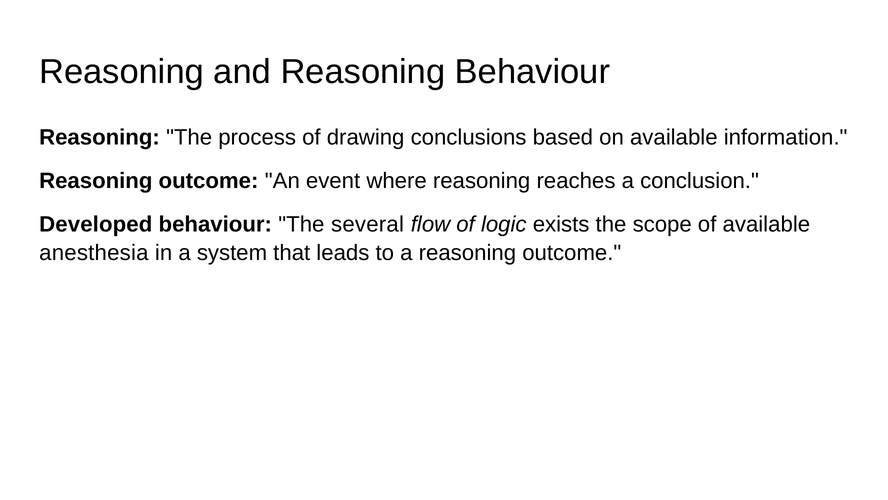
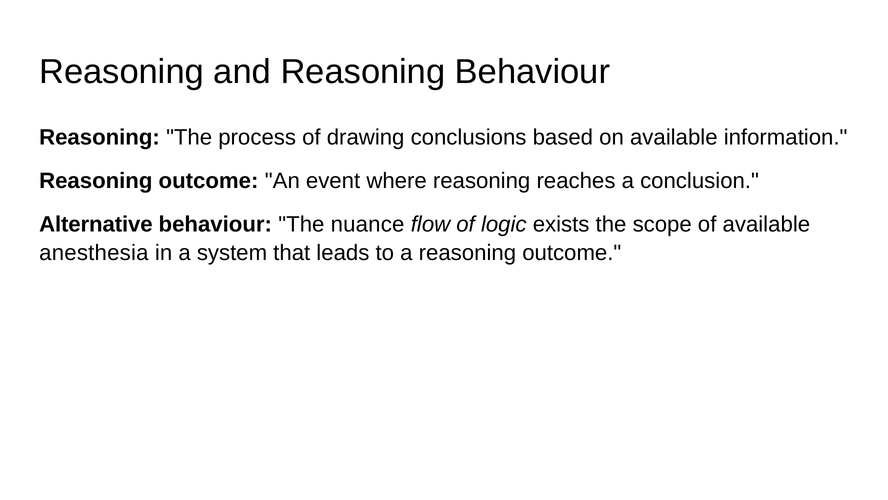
Developed: Developed -> Alternative (96, 224)
several: several -> nuance (368, 224)
